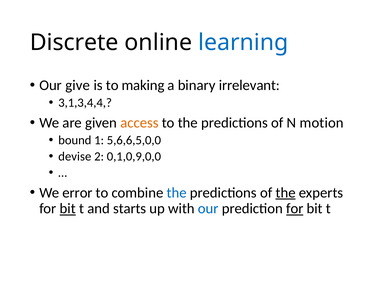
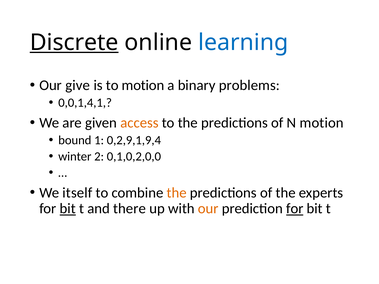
Discrete underline: none -> present (74, 42)
to making: making -> motion (143, 85)
irrelevant: irrelevant -> problems (249, 85)
3,1,3,4,4: 3,1,3,4,4 -> 0,0,1,4,1 (85, 103)
5,6,6,5,0,0: 5,6,6,5,0,0 -> 0,2,9,1,9,4 (134, 140)
devise: devise -> winter (75, 157)
0,1,0,9,0,0: 0,1,0,9,0,0 -> 0,1,0,2,0,0 (134, 157)
error: error -> itself (77, 193)
the colour: blue -> orange (177, 193)
the underline: present -> none (286, 193)
starts: starts -> there (130, 209)
our colour: blue -> orange (208, 209)
